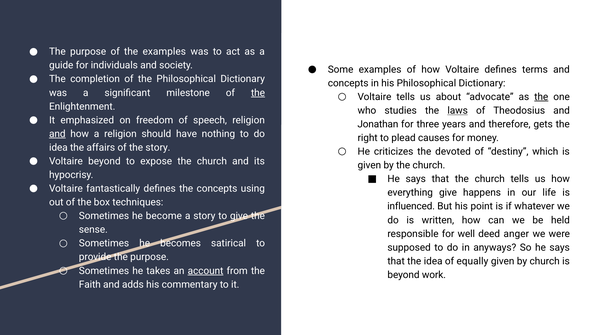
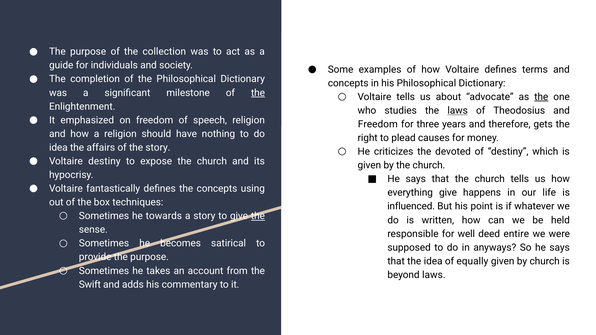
the examples: examples -> collection (164, 52)
Jonathan: Jonathan -> Freedom (378, 124)
and underline: present -> none (57, 134)
Voltaire beyond: beyond -> destiny (104, 161)
become: become -> towards (164, 216)
the underline: none -> present (258, 216)
anger: anger -> entire (516, 234)
account underline: present -> none (206, 271)
beyond work: work -> laws (434, 275)
Faith: Faith -> Swift (90, 285)
